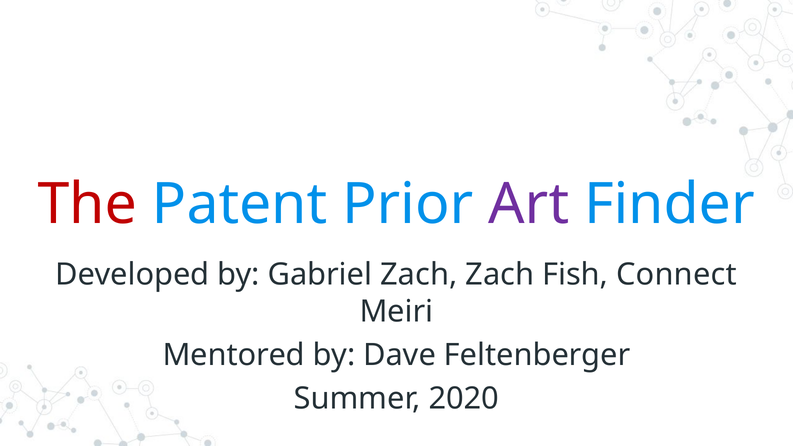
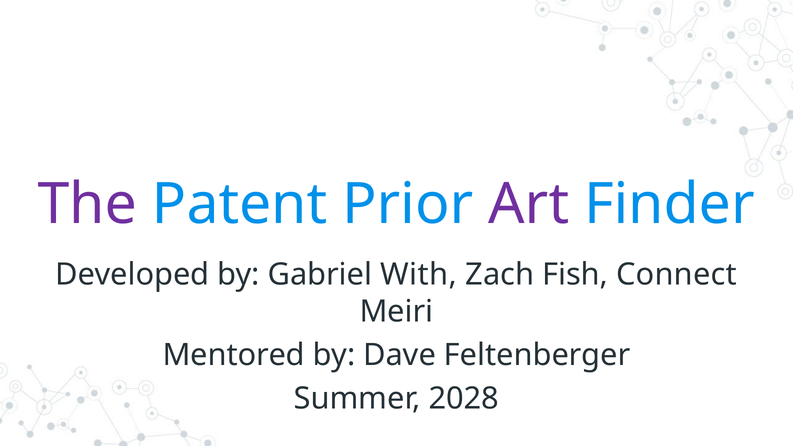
The colour: red -> purple (87, 204)
Gabriel Zach: Zach -> With (419, 274)
2020: 2020 -> 2028 (464, 399)
